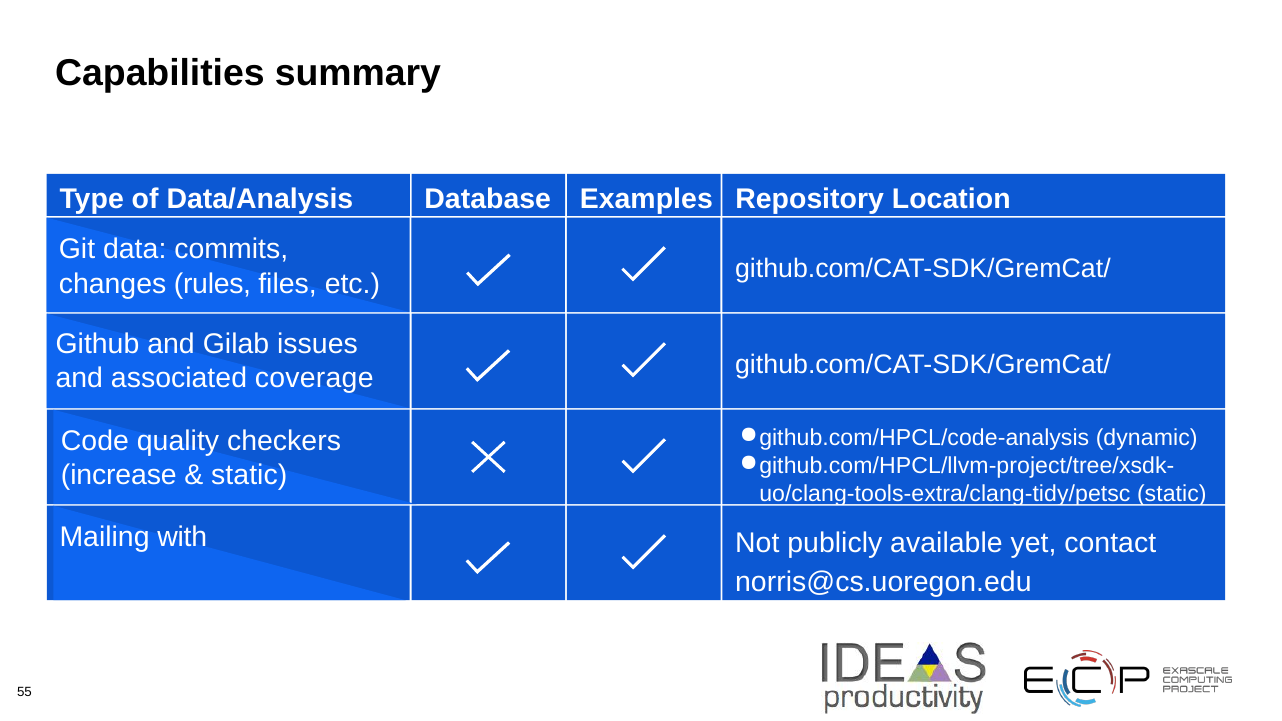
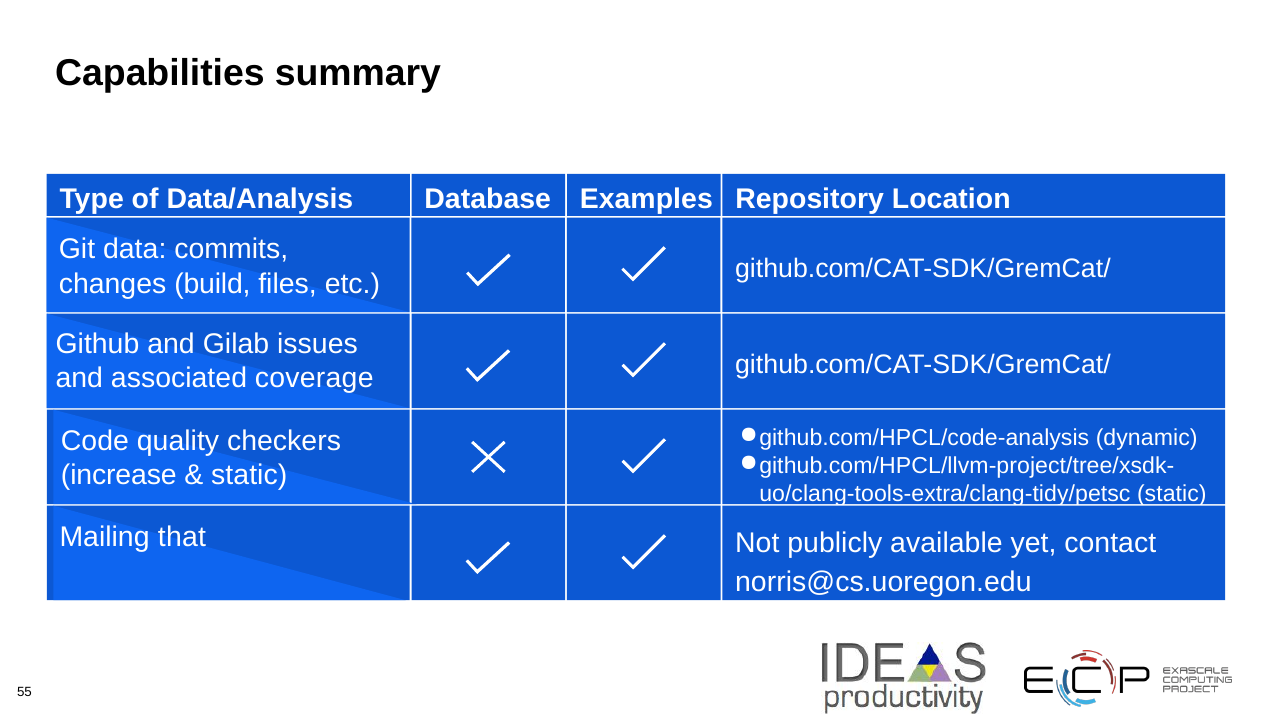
rules: rules -> build (212, 284)
with: with -> that (182, 537)
